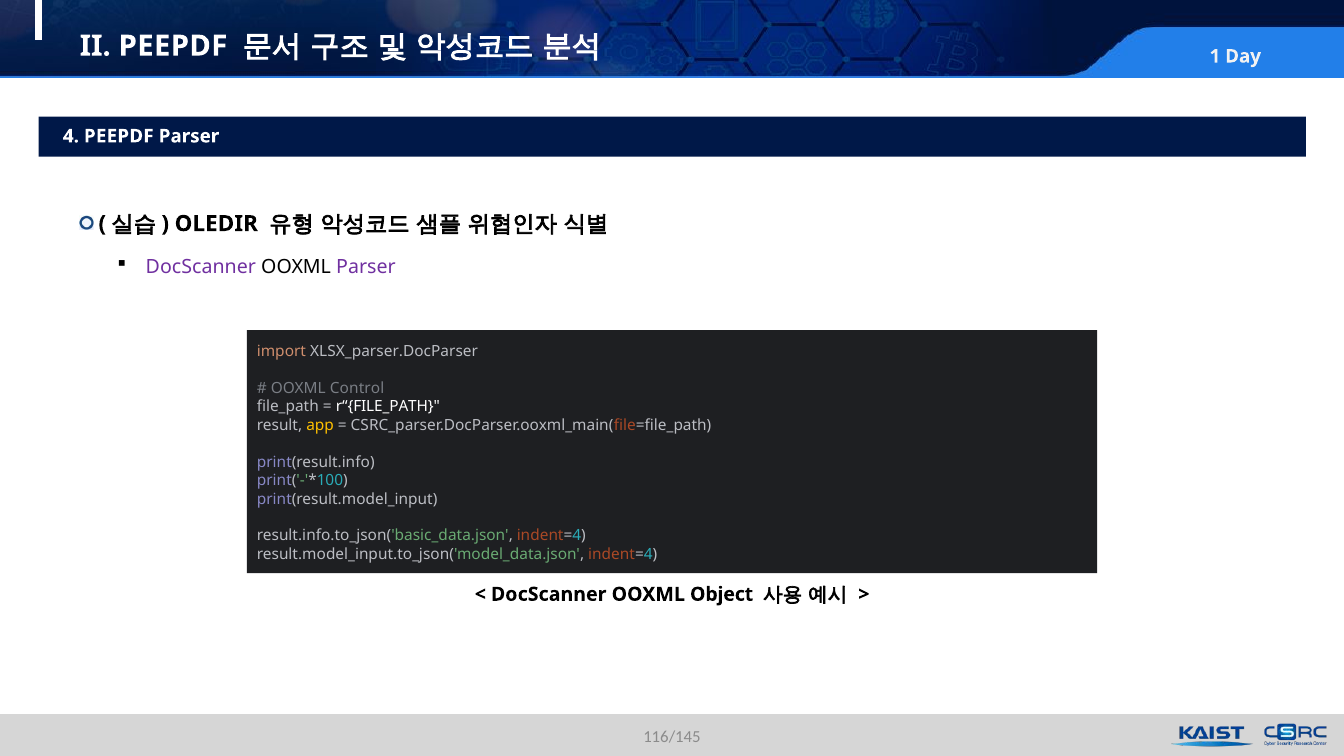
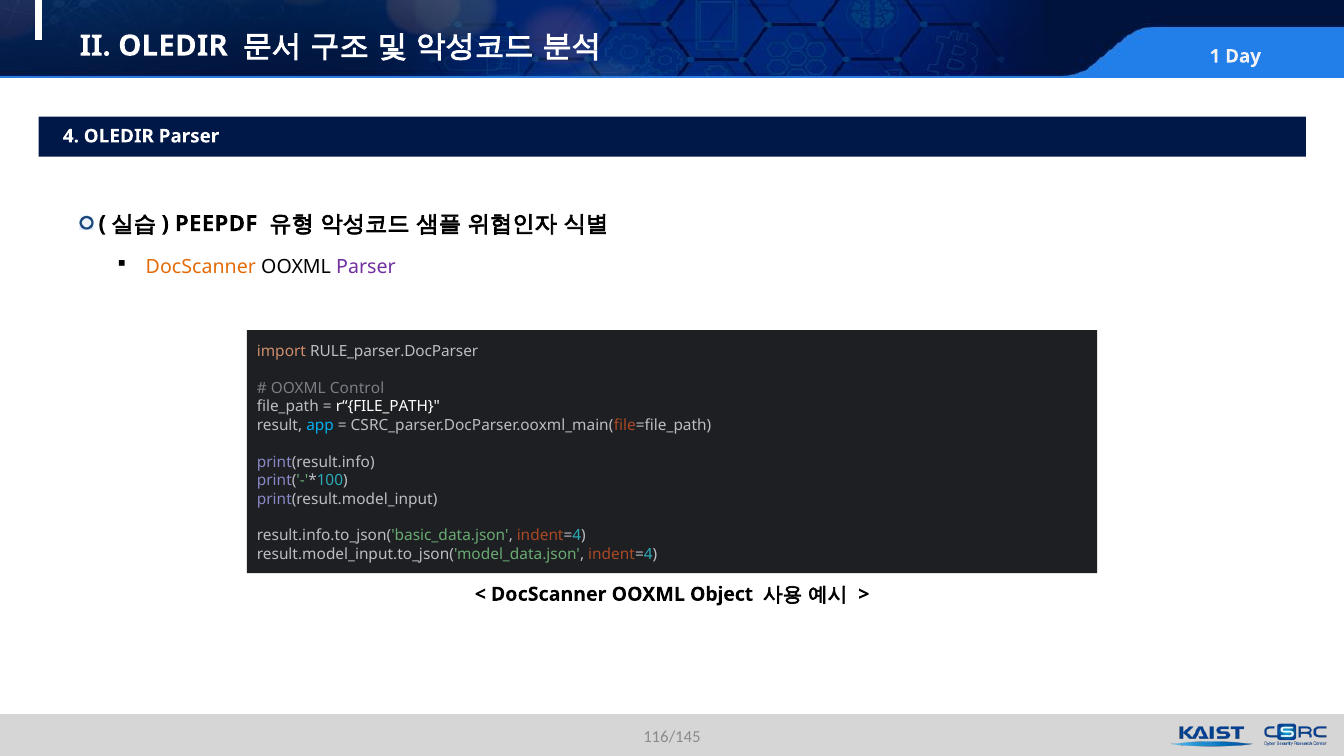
II PEEPDF: PEEPDF -> OLEDIR (173, 46)
4 PEEPDF: PEEPDF -> OLEDIR (119, 136)
OLEDIR: OLEDIR -> PEEPDF (216, 224)
DocScanner colour: purple -> orange (201, 267)
XLSX_parser.DocParser: XLSX_parser.DocParser -> RULE_parser.DocParser (394, 351)
app colour: yellow -> light blue (320, 425)
